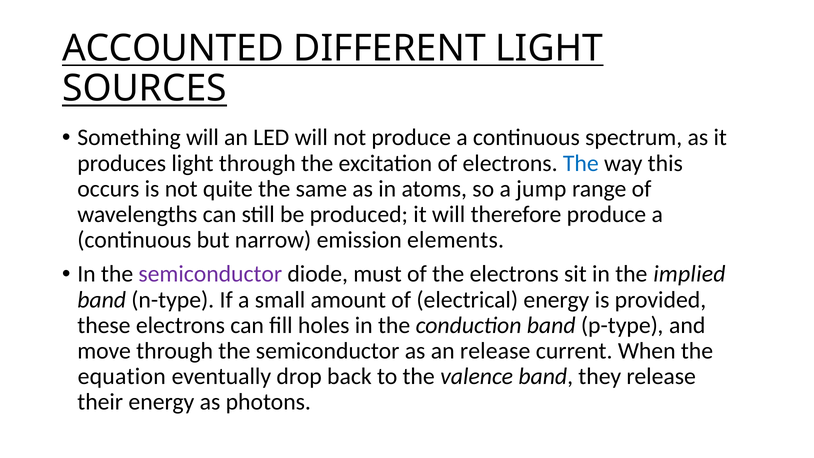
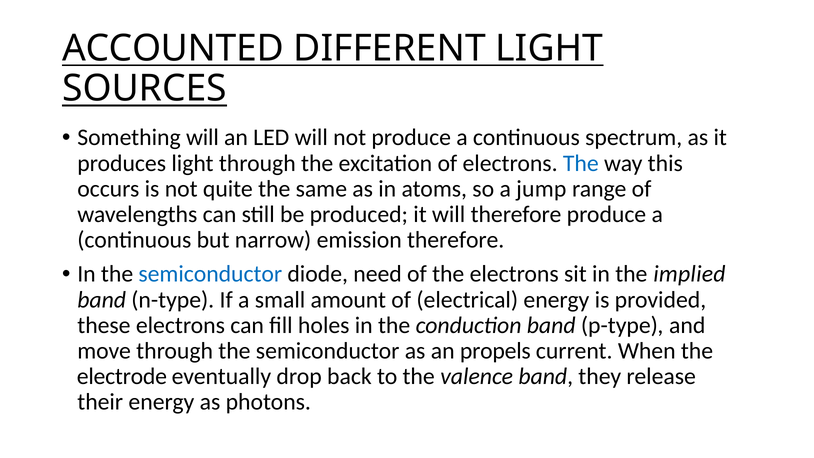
emission elements: elements -> therefore (456, 240)
semiconductor colour: purple -> blue (210, 274)
must: must -> need (378, 274)
an release: release -> propels (495, 351)
equation: equation -> electrode (122, 376)
